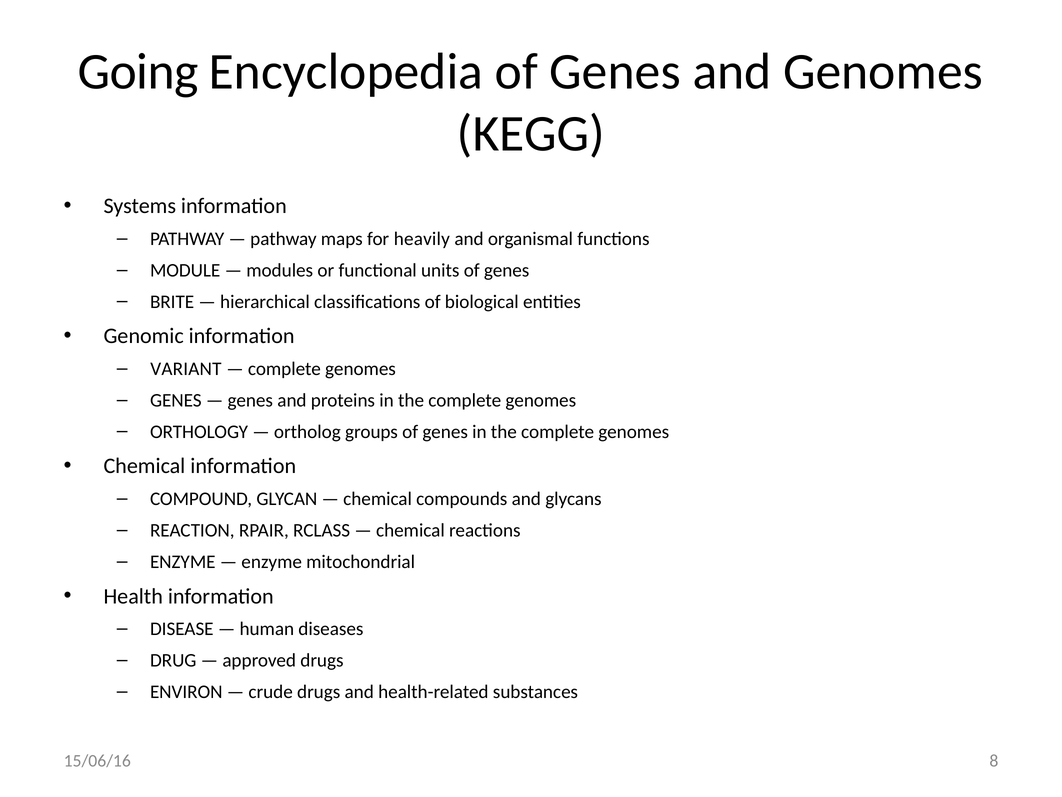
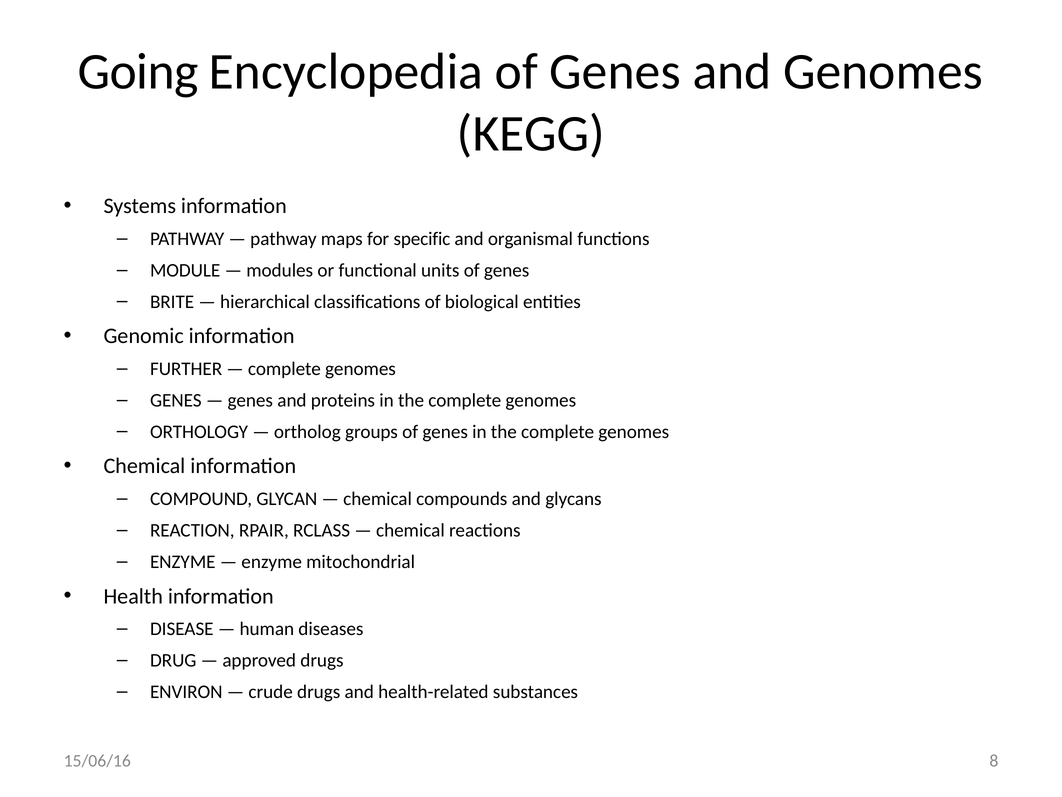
heavily: heavily -> specific (422, 239)
VARIANT: VARIANT -> FURTHER (186, 369)
